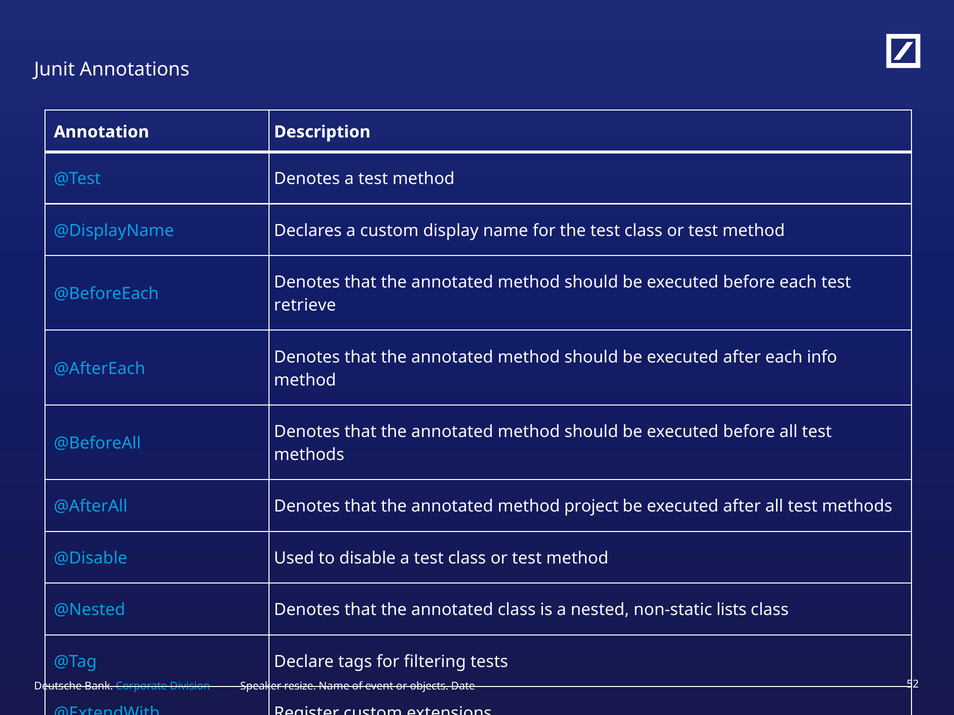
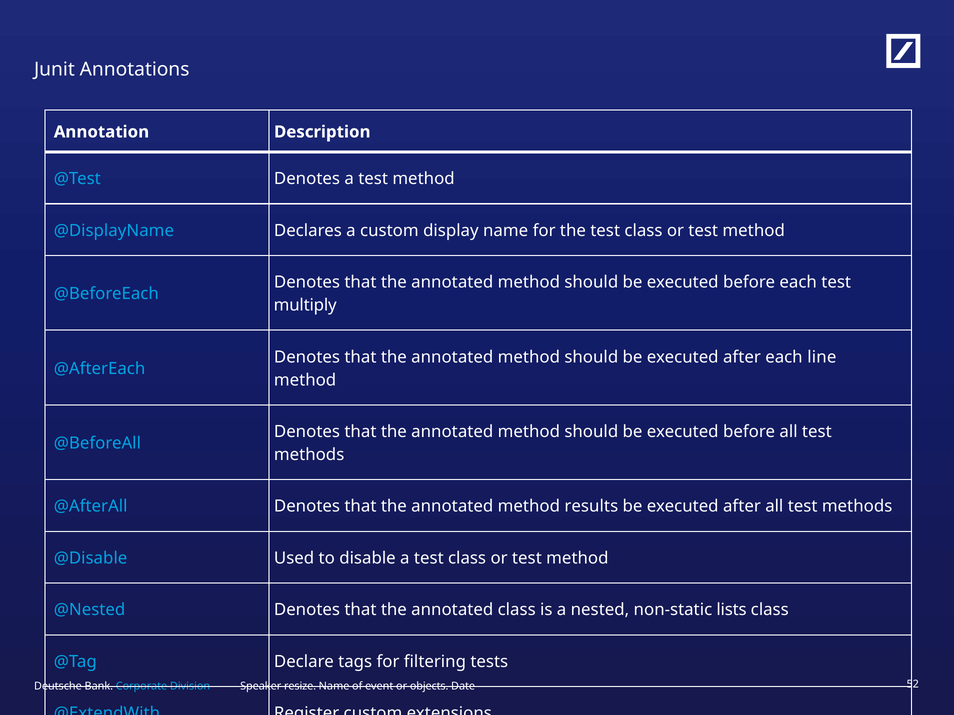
retrieve: retrieve -> multiply (305, 305)
info: info -> line (822, 357)
project: project -> results (591, 507)
